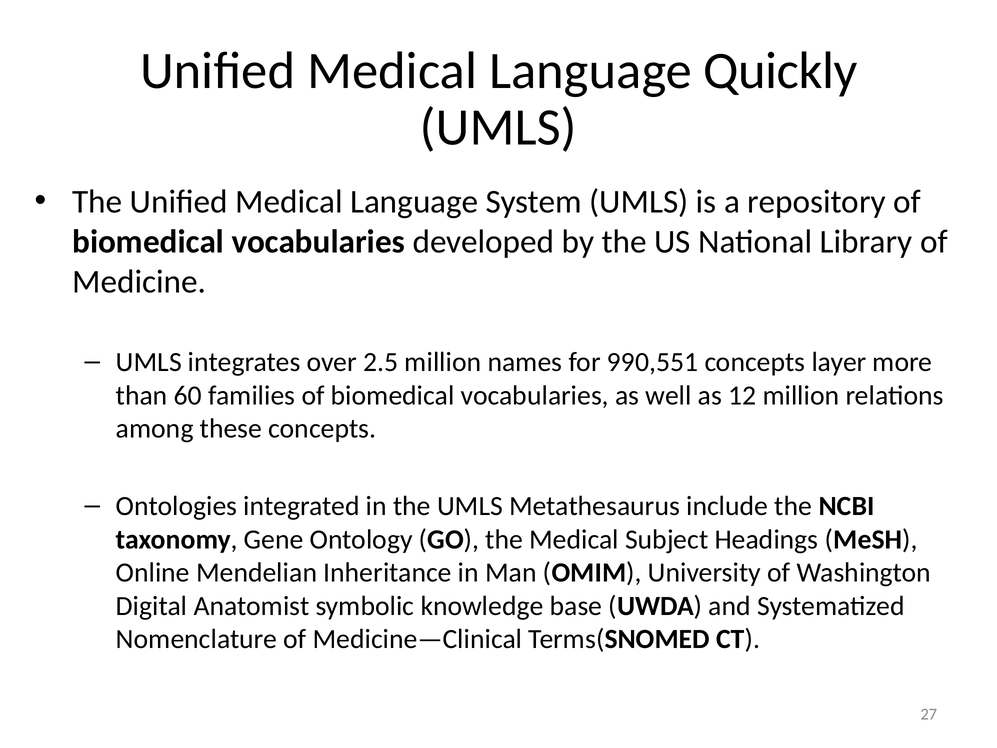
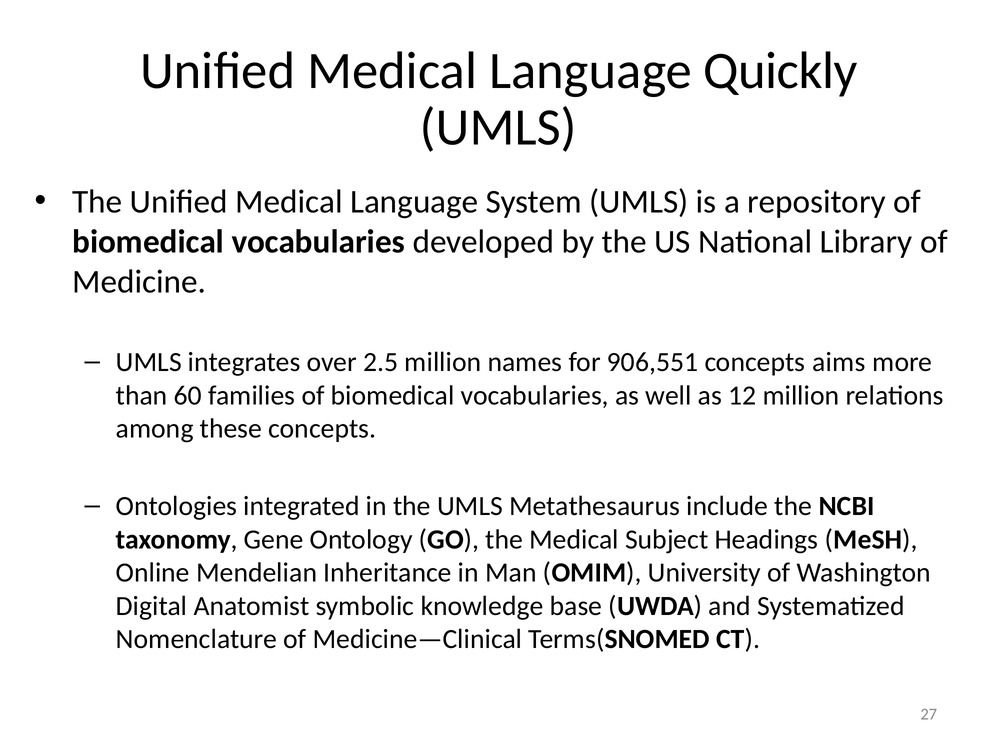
990,551: 990,551 -> 906,551 (653, 362)
layer: layer -> aims (839, 362)
